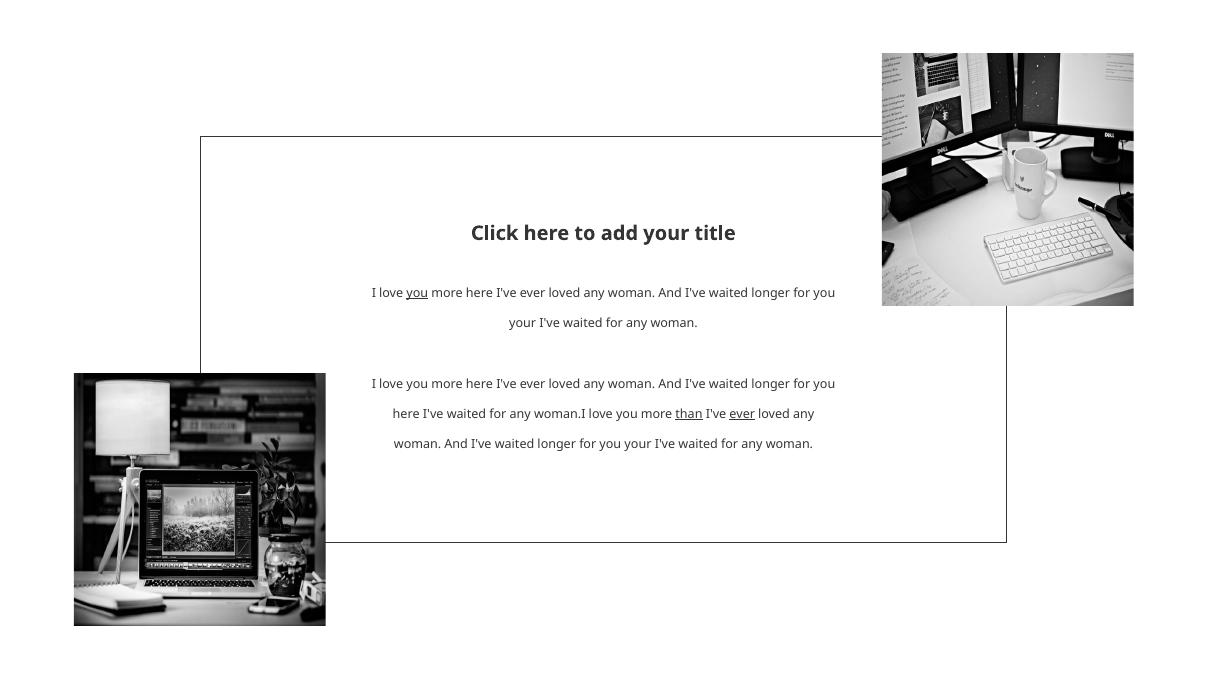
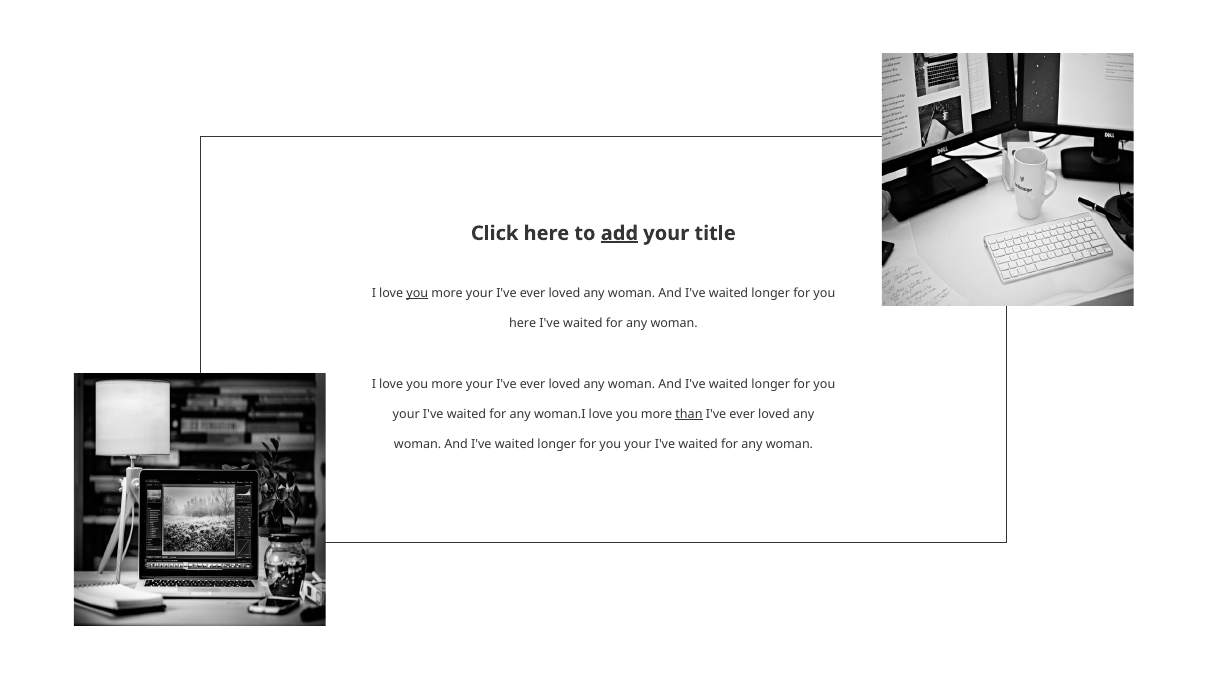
add underline: none -> present (619, 233)
here: here -> your (479, 293)
your: your -> here (523, 324)
here: here -> your (479, 384)
here: here -> your (406, 414)
ever underline: present -> none (742, 414)
